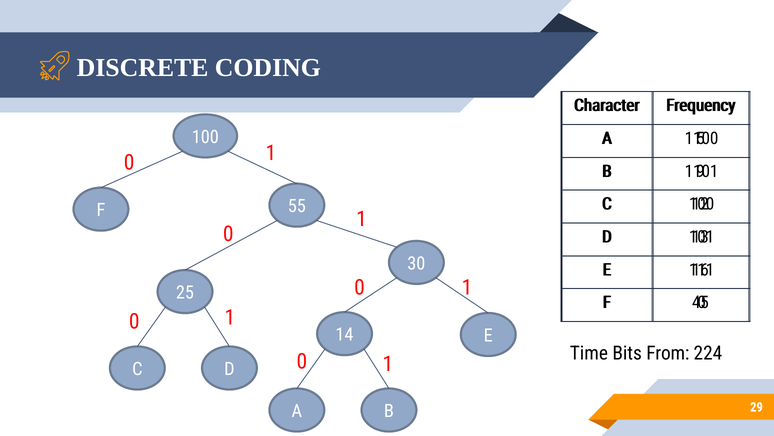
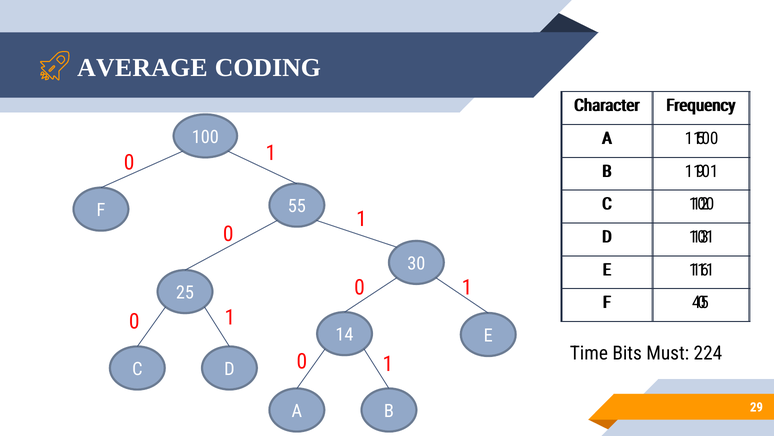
DISCRETE: DISCRETE -> AVERAGE (142, 67)
From: From -> Must (668, 353)
